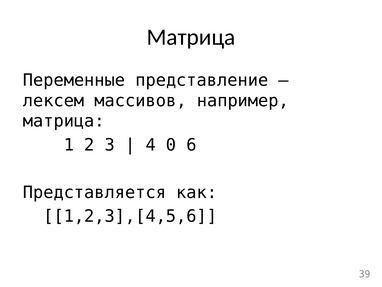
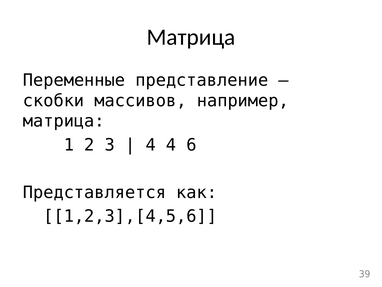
лексем: лексем -> скобки (54, 101)
4 0: 0 -> 4 (171, 145)
